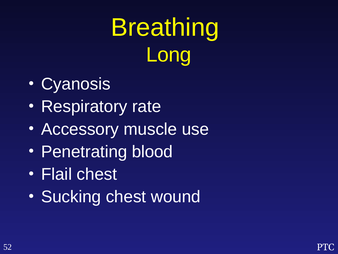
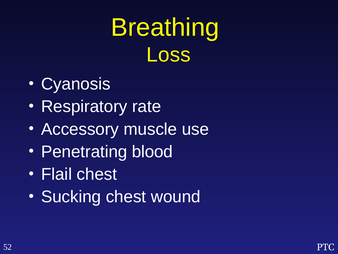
Long: Long -> Loss (169, 55)
